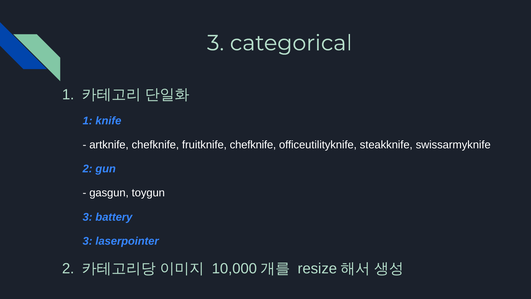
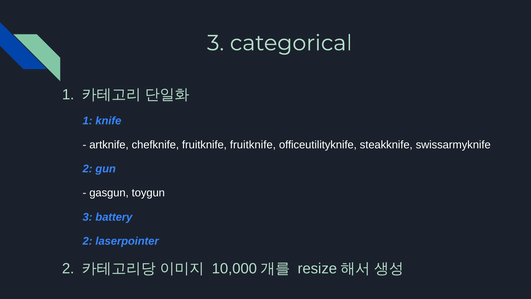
fruitknife chefknife: chefknife -> fruitknife (253, 145)
3: 3 -> 2 (88, 241)
